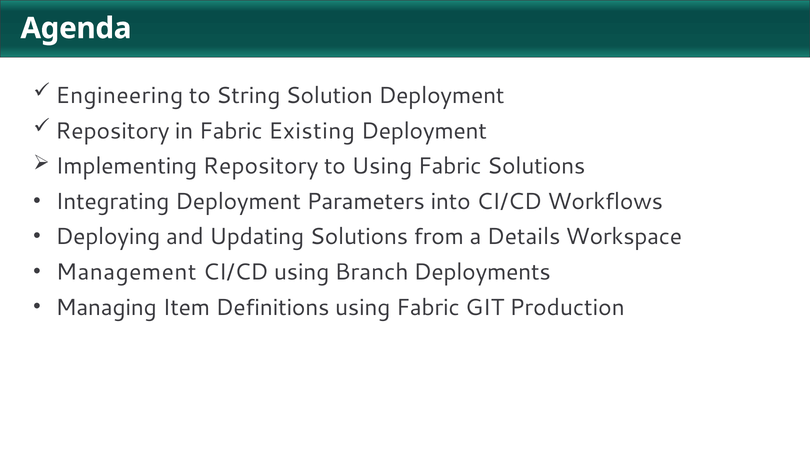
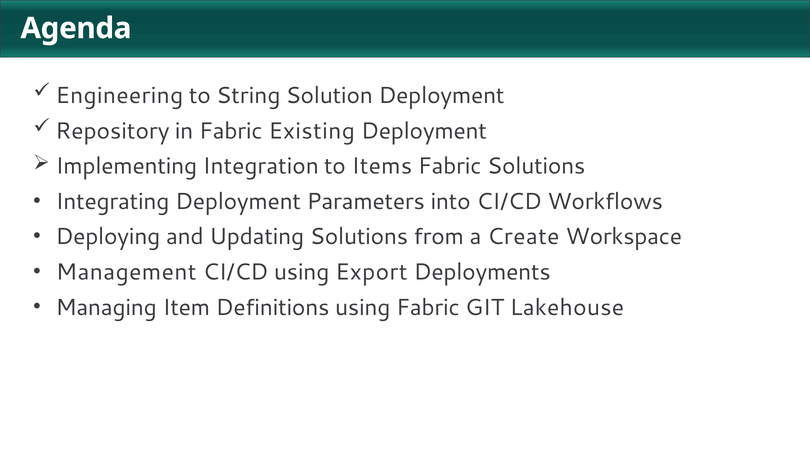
Implementing Repository: Repository -> Integration (261, 166)
to Using: Using -> Items (382, 166)
Details: Details -> Create (523, 237)
Branch: Branch -> Export (371, 272)
Production: Production -> Lakehouse (567, 307)
